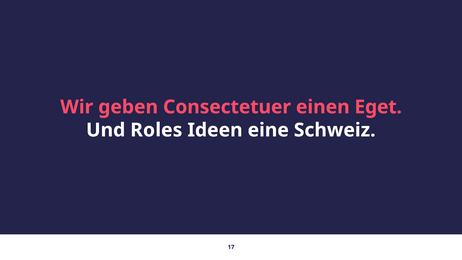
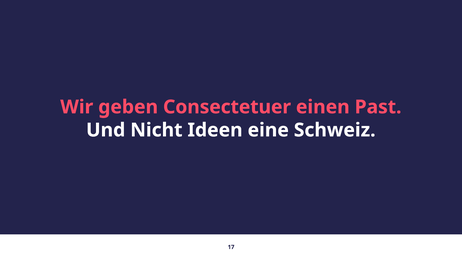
Eget: Eget -> Past (378, 107)
Roles: Roles -> Nicht (156, 130)
